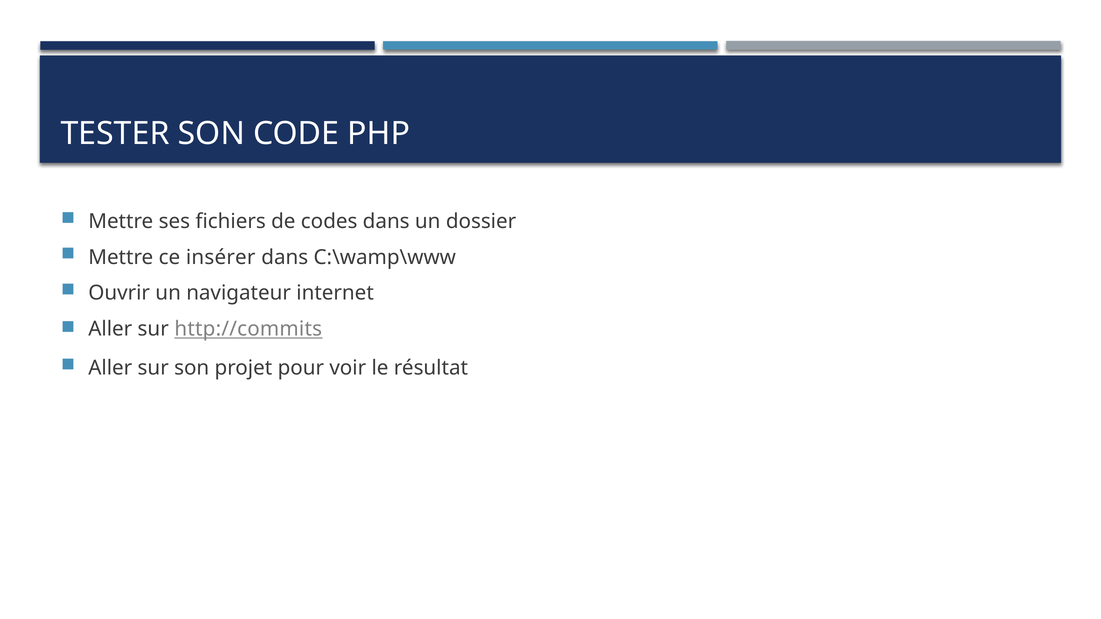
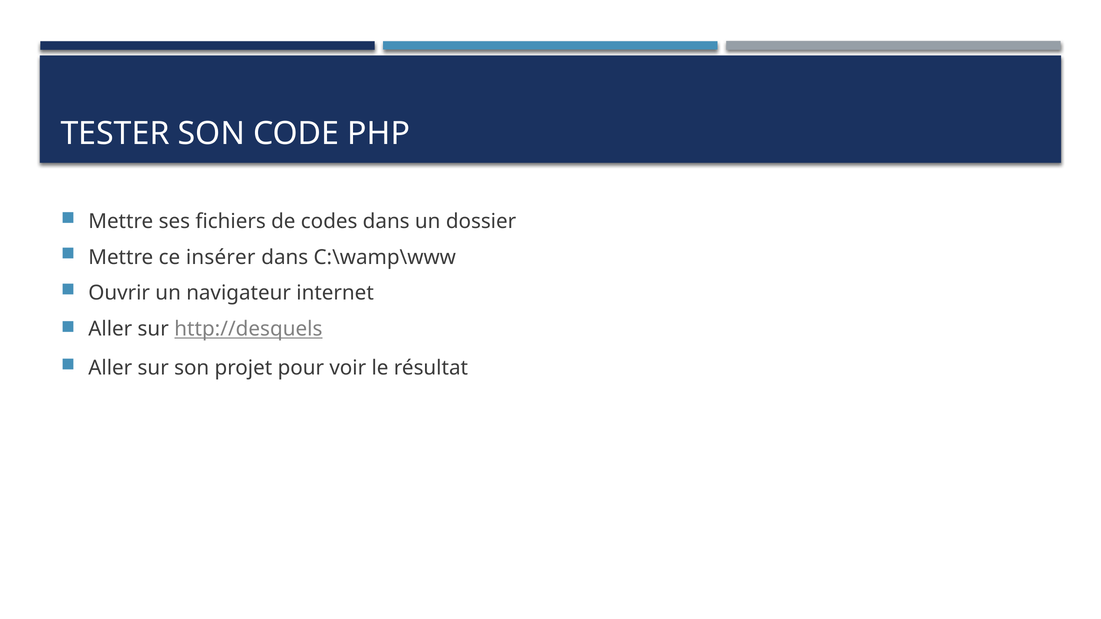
http://commits: http://commits -> http://desquels (248, 329)
